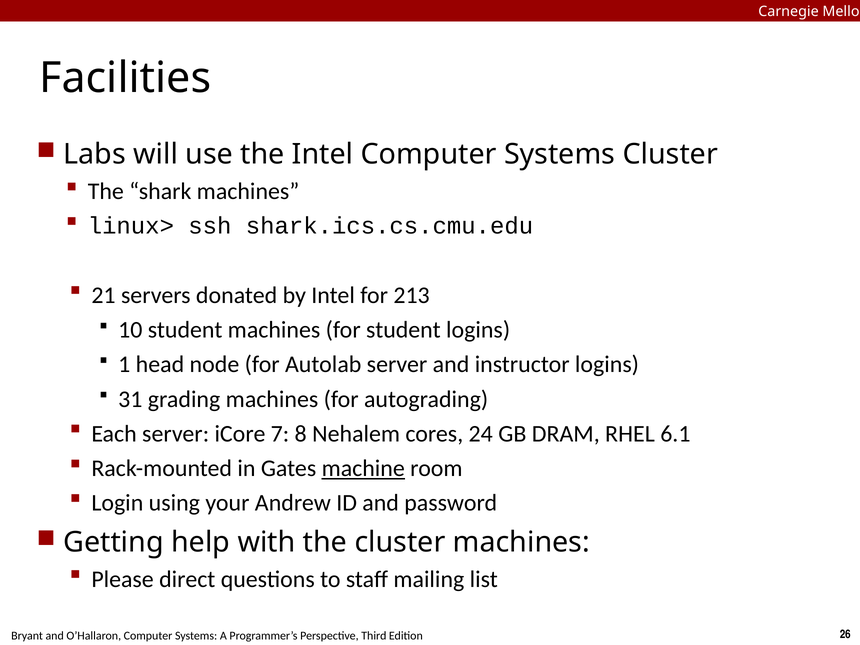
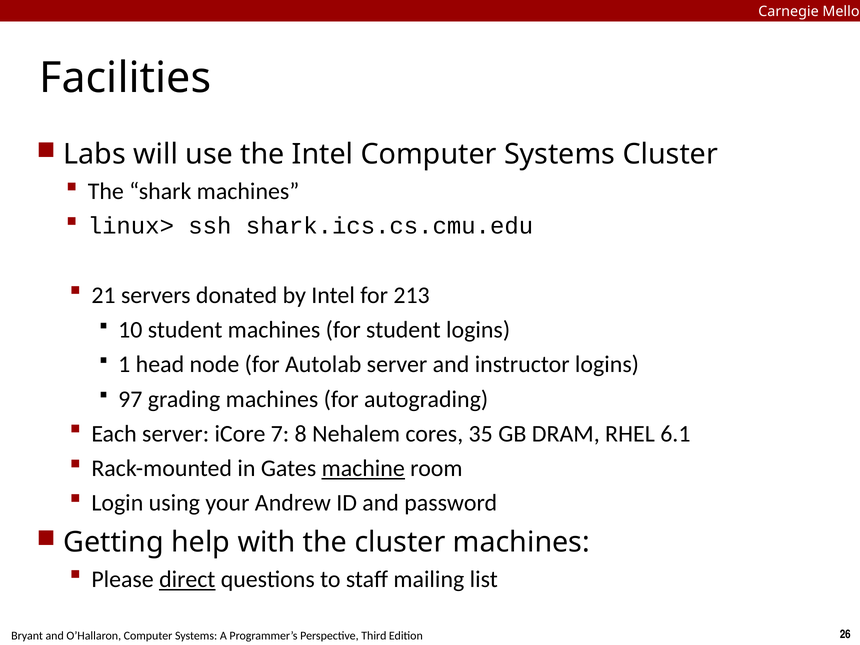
31: 31 -> 97 (130, 399)
24: 24 -> 35 (481, 434)
direct underline: none -> present (187, 579)
